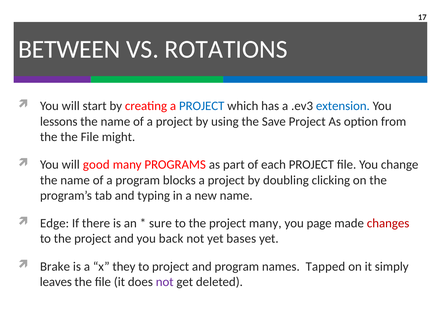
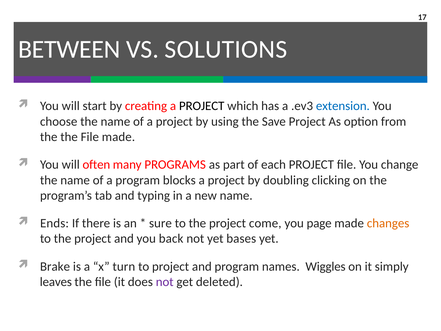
ROTATIONS: ROTATIONS -> SOLUTIONS (226, 49)
PROJECT colour: blue -> black (202, 106)
lessons: lessons -> choose (59, 121)
File might: might -> made (118, 137)
good: good -> often (96, 165)
Edge: Edge -> Ends (54, 223)
project many: many -> come (265, 223)
changes colour: red -> orange (388, 223)
they: they -> turn (124, 266)
Tapped: Tapped -> Wiggles (326, 266)
